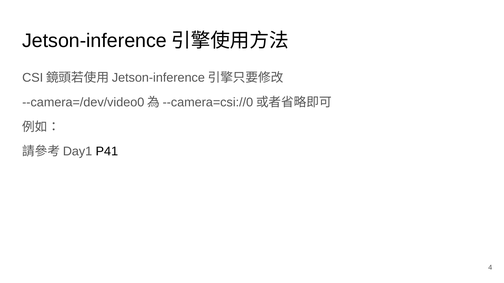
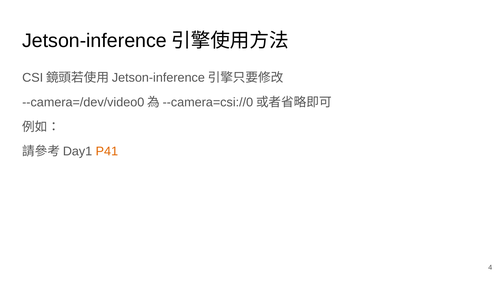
P41 colour: black -> orange (107, 152)
